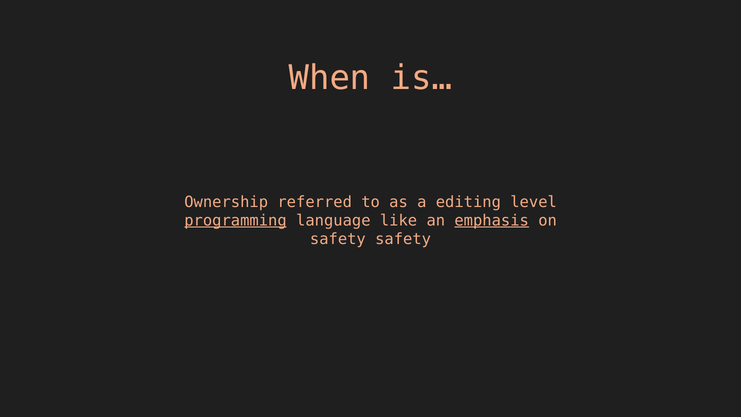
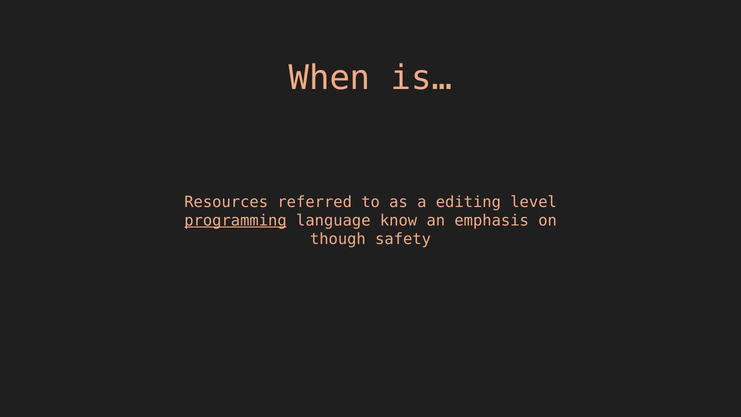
Ownership: Ownership -> Resources (226, 202)
like: like -> know (399, 220)
emphasis underline: present -> none (492, 220)
safety: safety -> though (338, 239)
